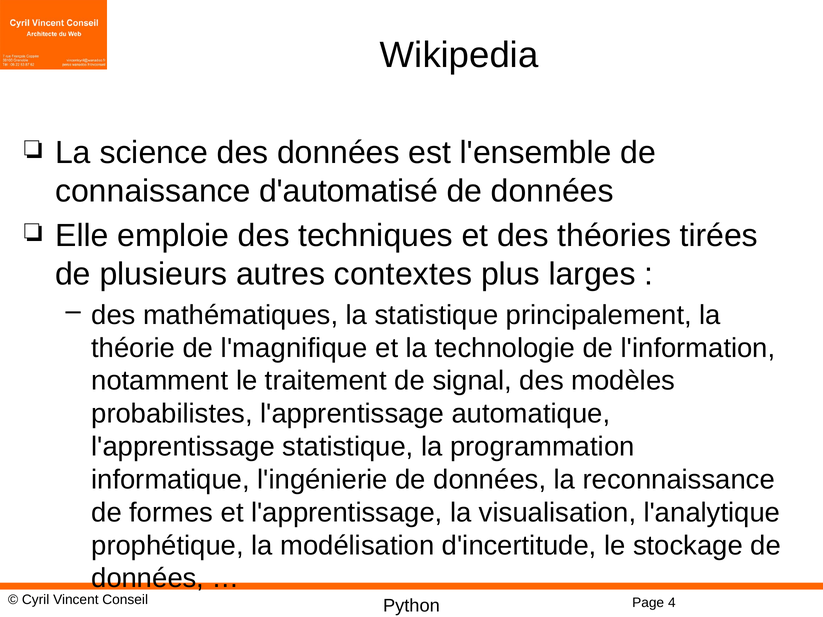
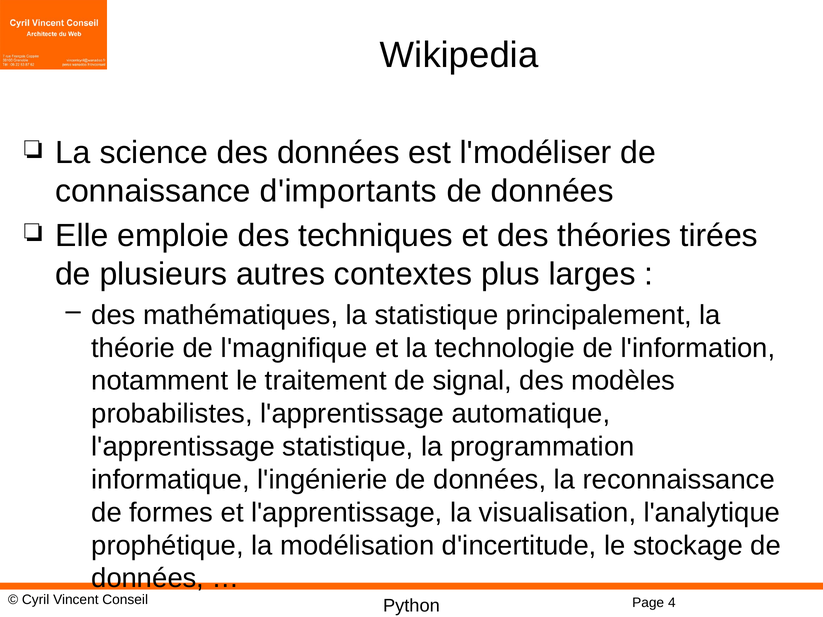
l'ensemble: l'ensemble -> l'modéliser (536, 153)
d'automatisé: d'automatisé -> d'importants (348, 191)
